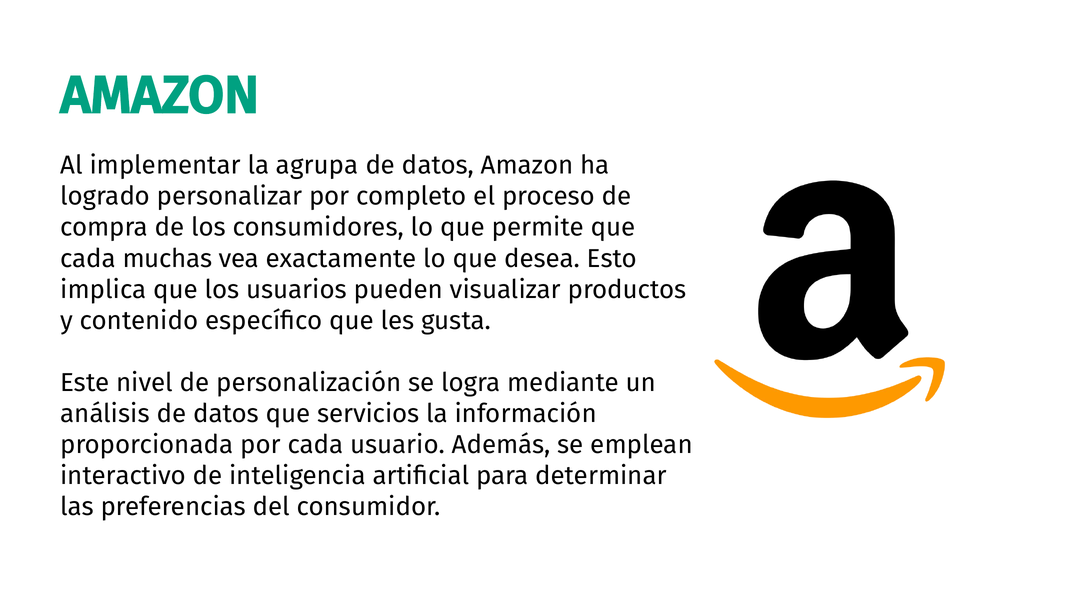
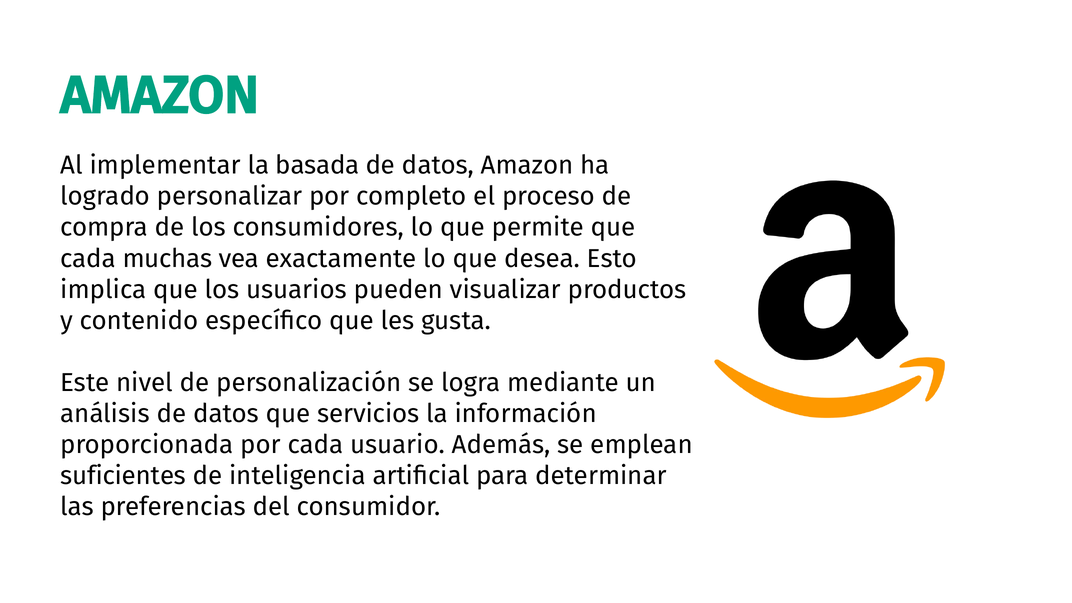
agrupa: agrupa -> basada (317, 165)
interactivo: interactivo -> suficientes (123, 476)
